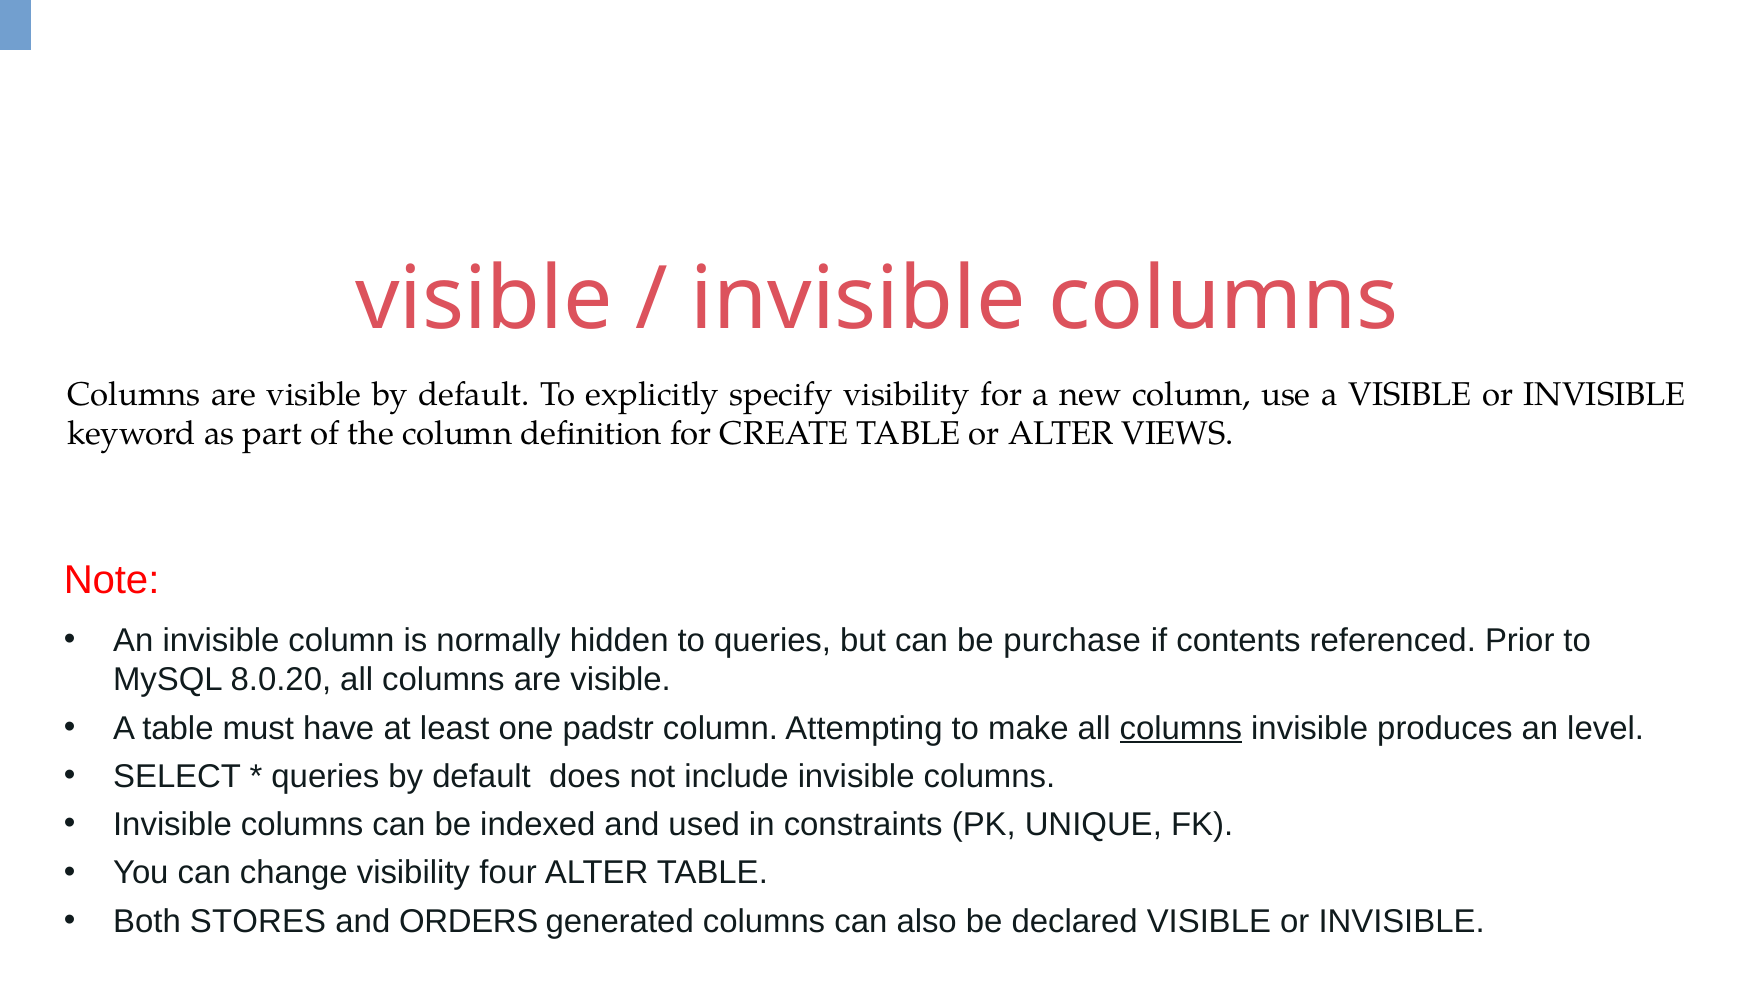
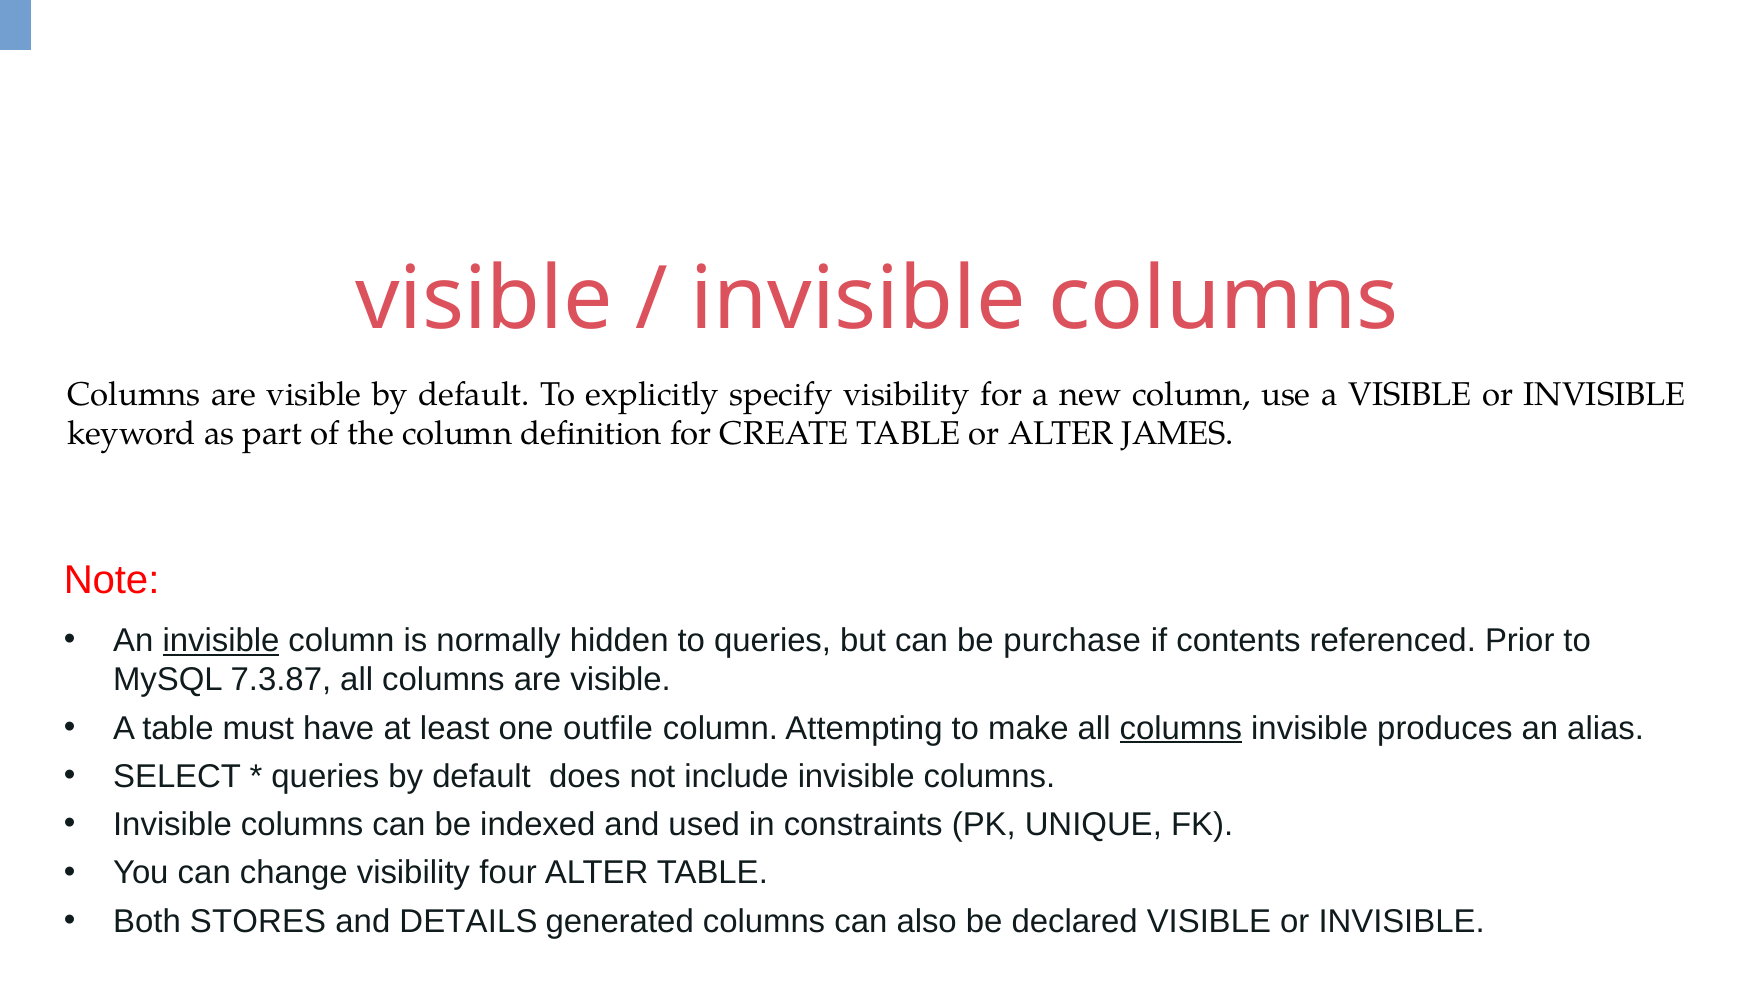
VIEWS: VIEWS -> JAMES (1178, 434)
invisible underline: none -> present (221, 641)
8.0.20: 8.0.20 -> 7.3.87 (281, 680)
padstr: padstr -> outfile (608, 728)
level: level -> alias (1606, 728)
ORDERS: ORDERS -> DETAILS (468, 921)
